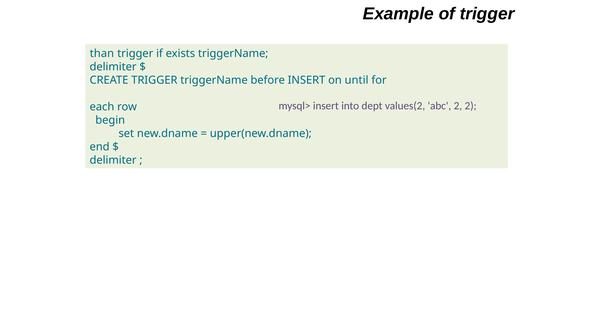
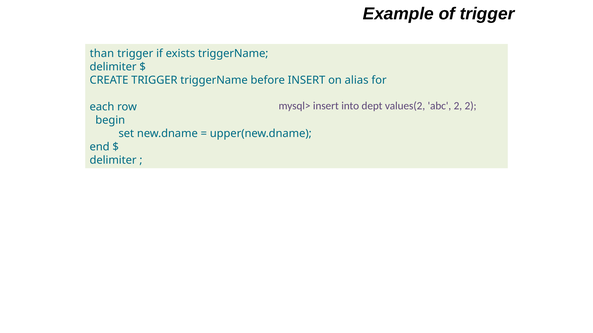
until: until -> alias (357, 80)
